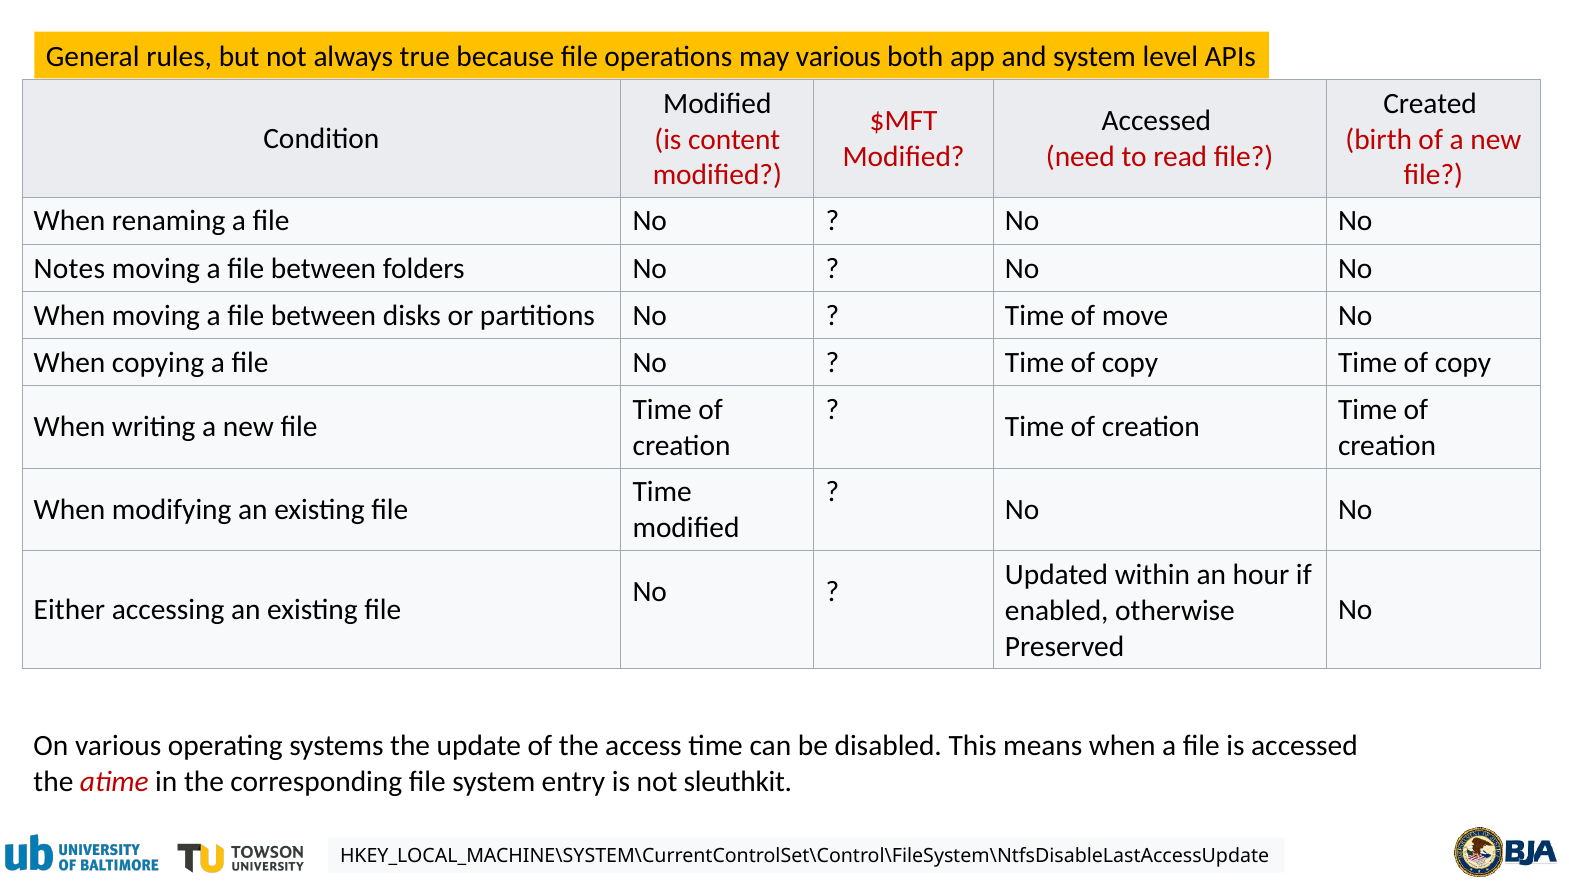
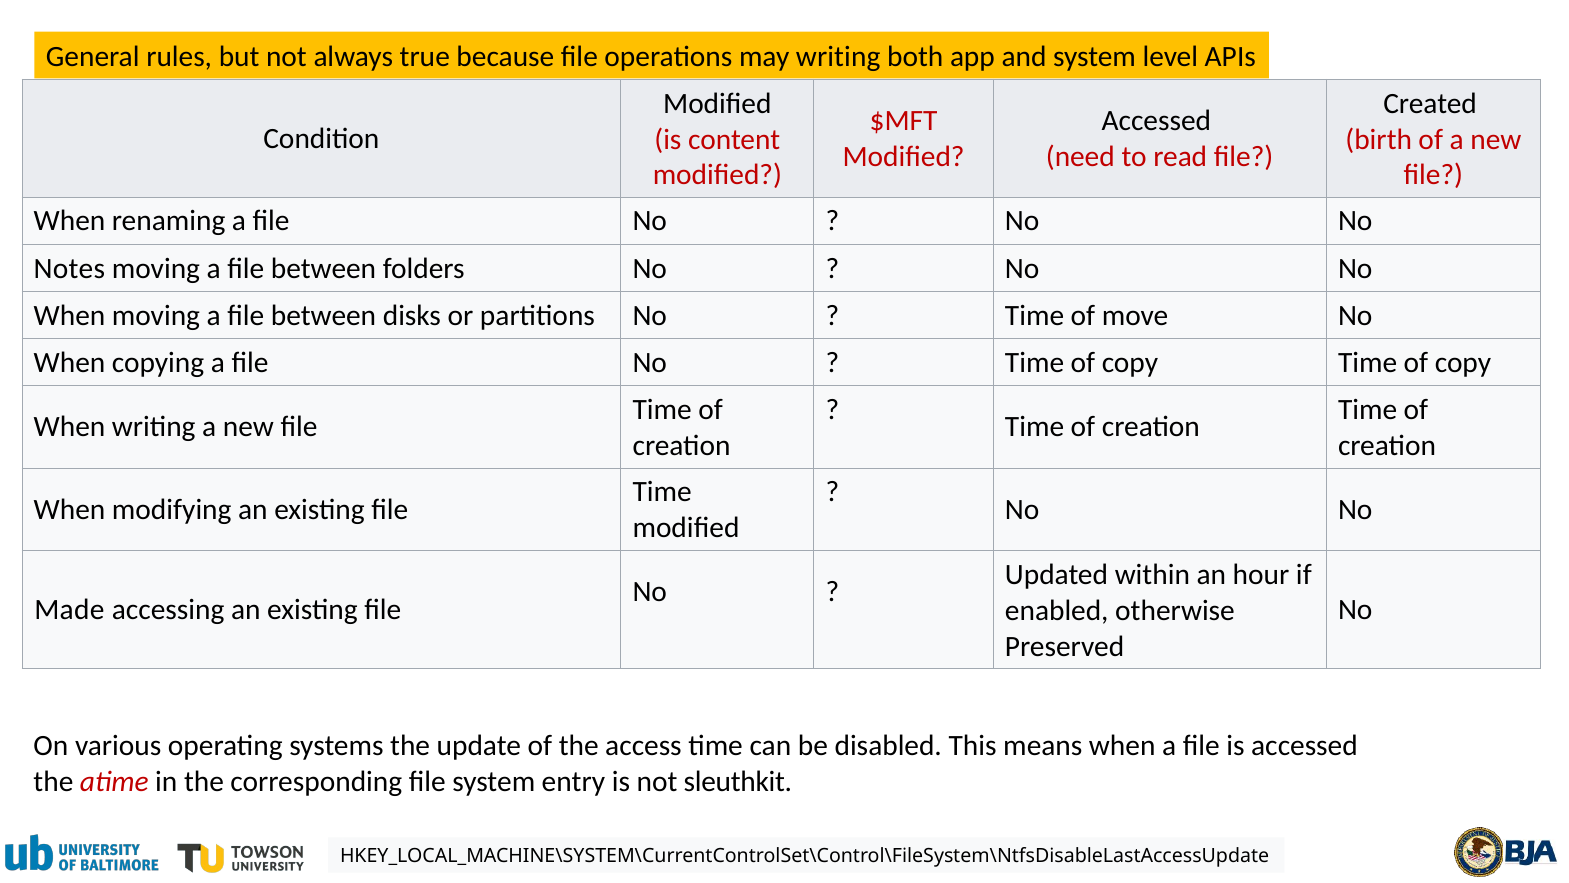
may various: various -> writing (838, 57)
Either: Either -> Made (69, 609)
